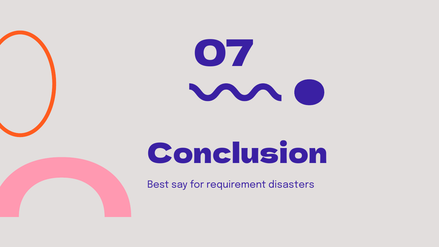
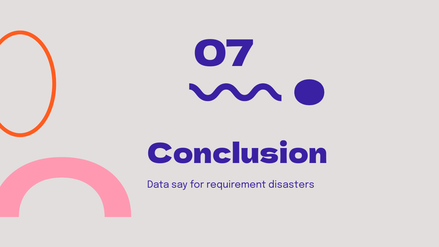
Best: Best -> Data (158, 184)
